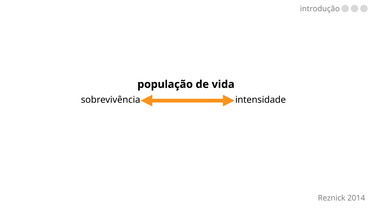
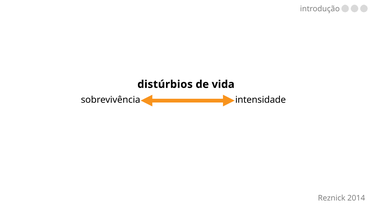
população: população -> distúrbios (165, 84)
